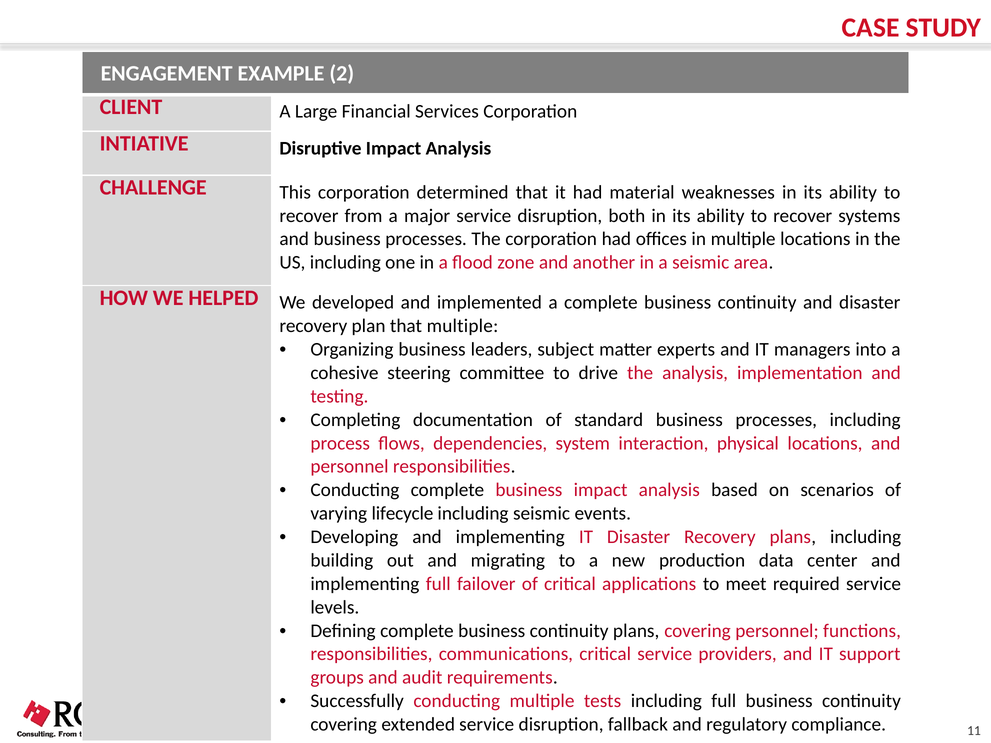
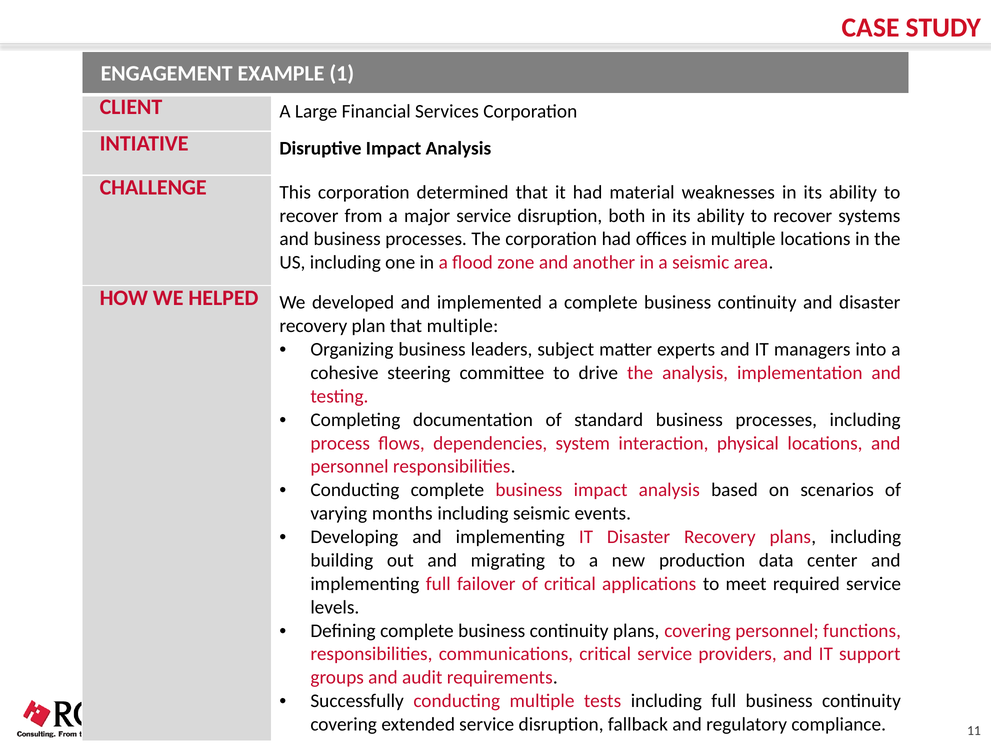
2: 2 -> 1 (342, 73)
lifecycle: lifecycle -> months (402, 514)
